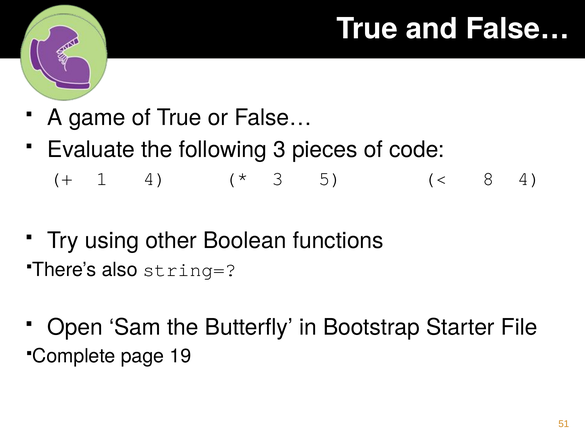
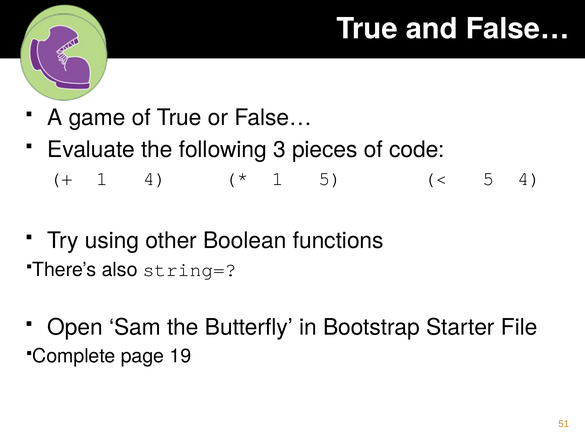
3: 3 -> 1 (278, 179)
8: 8 -> 5 (488, 179)
